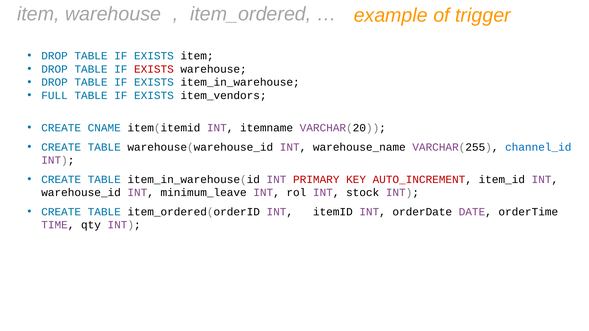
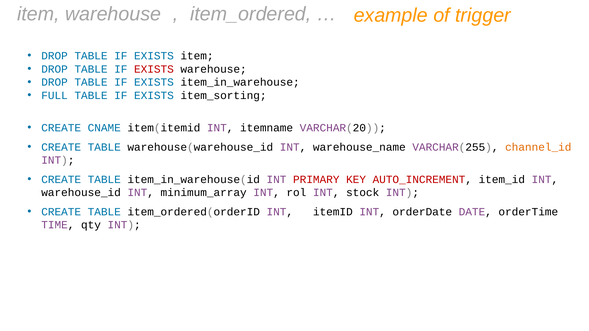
item_vendors: item_vendors -> item_sorting (224, 96)
channel_id colour: blue -> orange (538, 147)
minimum_leave: minimum_leave -> minimum_array (204, 193)
